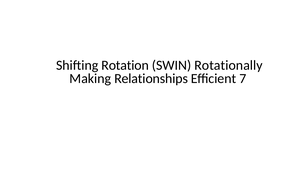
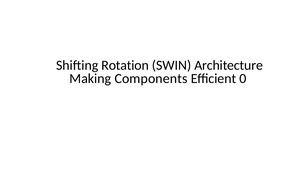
Rotationally: Rotationally -> Architecture (229, 65)
Relationships: Relationships -> Components (151, 79)
7: 7 -> 0 (243, 79)
